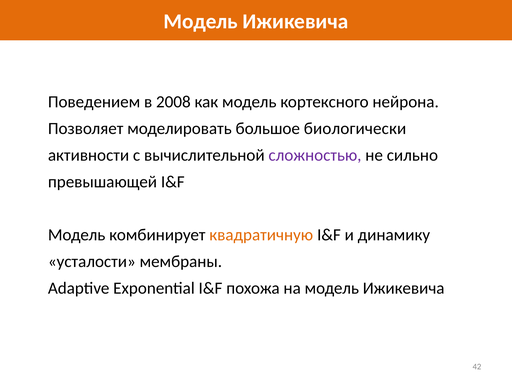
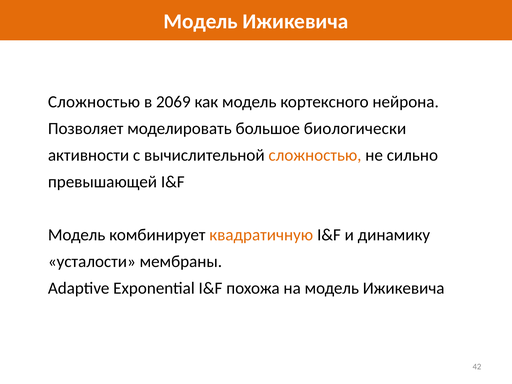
Поведением: Поведением -> Сложностью (94, 102)
2008: 2008 -> 2069 (173, 102)
сложностью colour: purple -> orange (315, 155)
